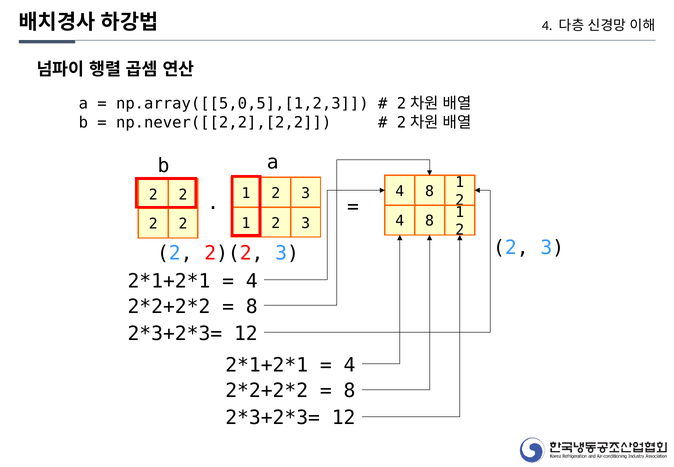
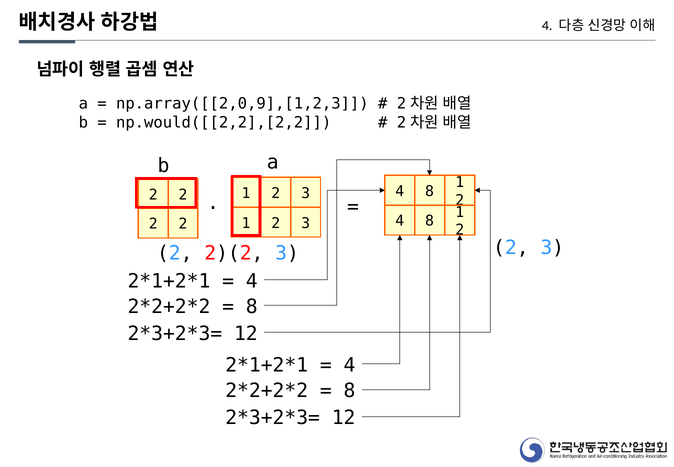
np.array([[5,0,5],[1,2,3: np.array([[5,0,5],[1,2,3 -> np.array([[2,0,9],[1,2,3 (242, 104)
np.never([[2,2],[2,2: np.never([[2,2],[2,2 -> np.would([[2,2],[2,2 (224, 122)
